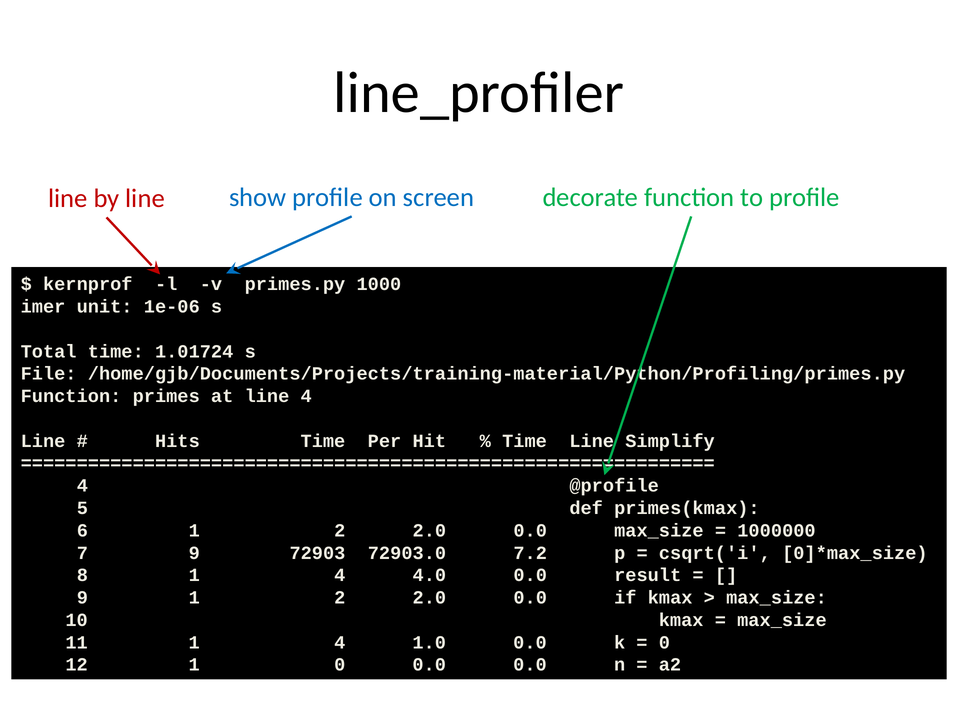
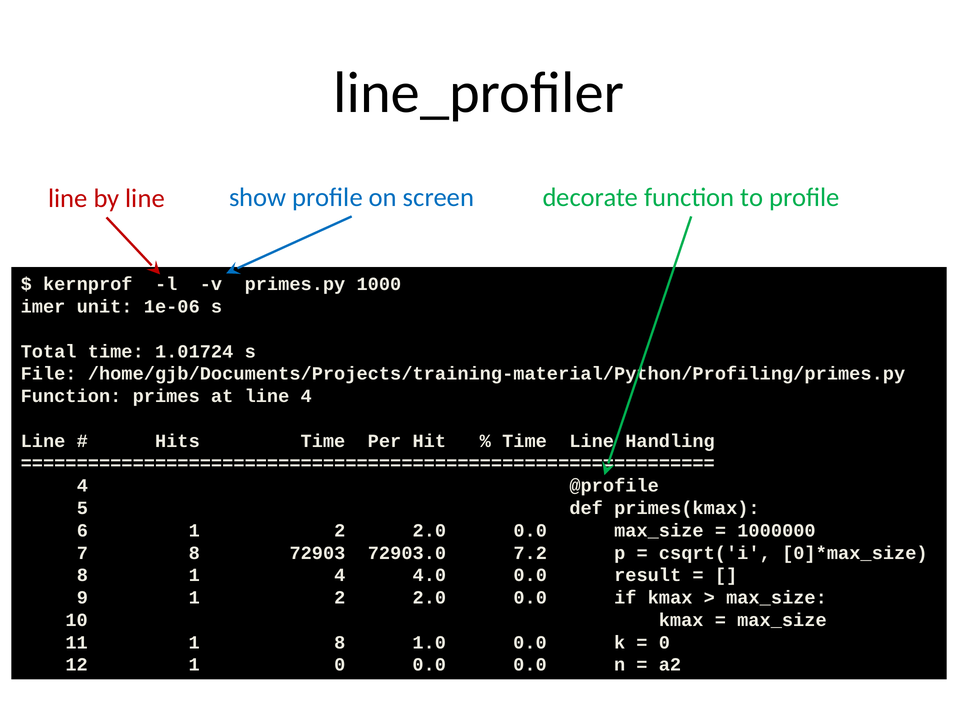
Simplify: Simplify -> Handling (670, 441)
7 9: 9 -> 8 (194, 552)
11 1 4: 4 -> 8 (340, 642)
